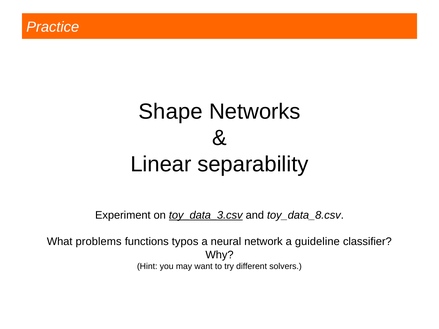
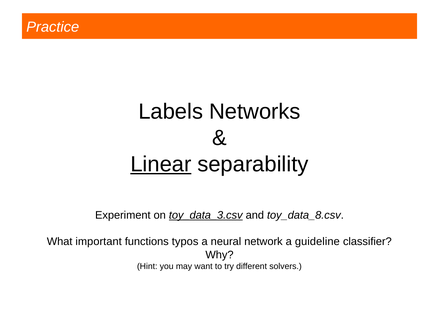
Shape: Shape -> Labels (171, 112)
Linear underline: none -> present (161, 164)
problems: problems -> important (99, 242)
